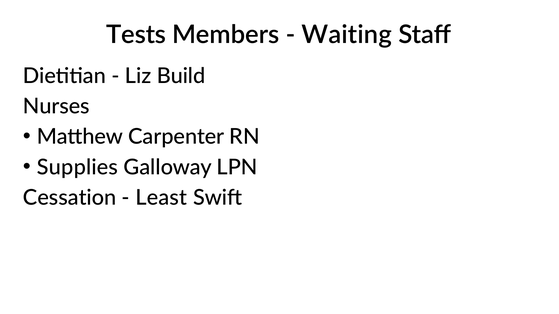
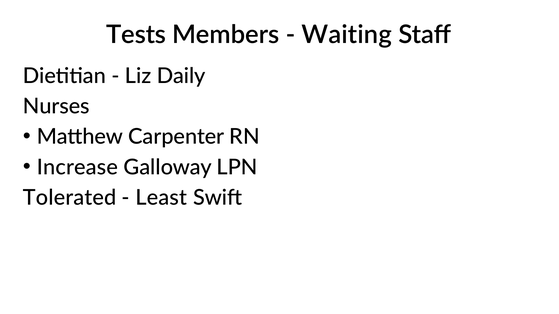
Build: Build -> Daily (181, 76)
Supplies: Supplies -> Increase (78, 167)
Cessation: Cessation -> Tolerated (70, 198)
